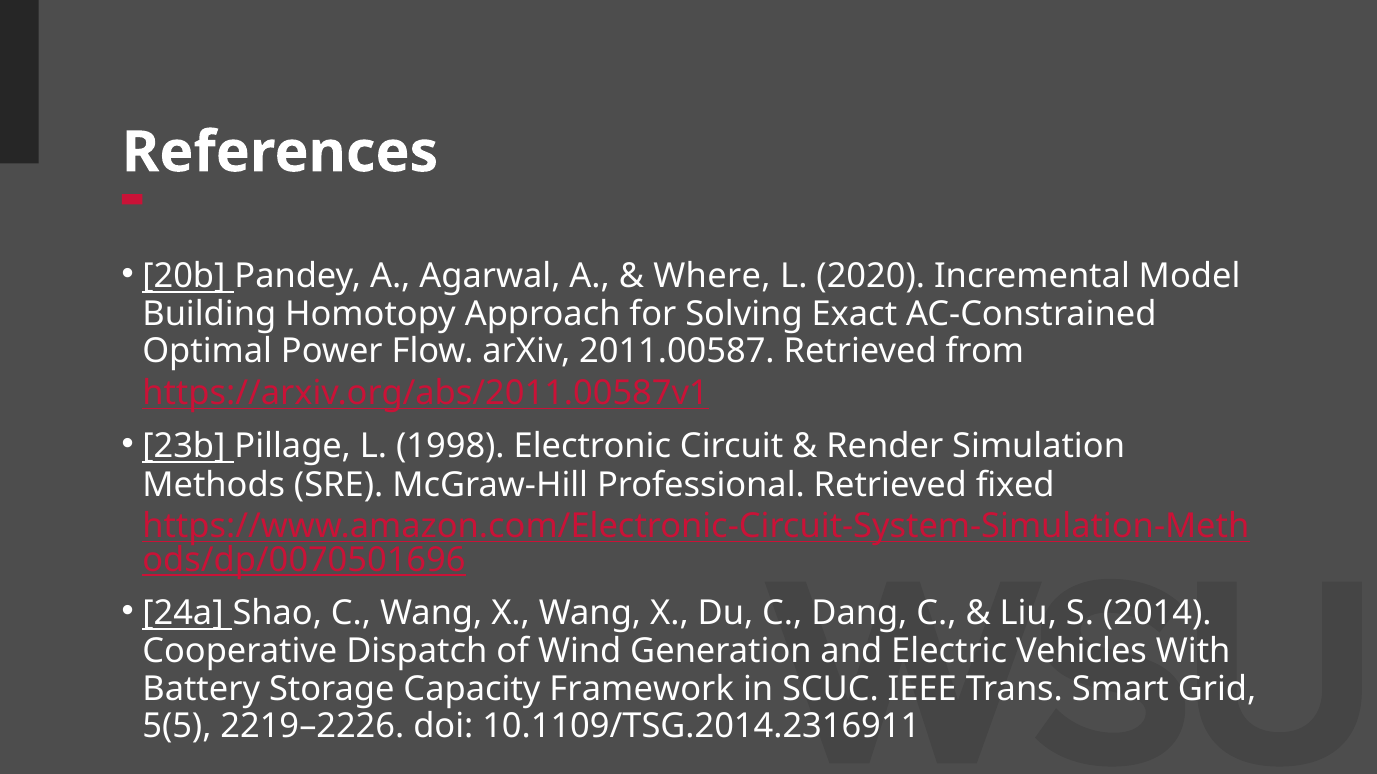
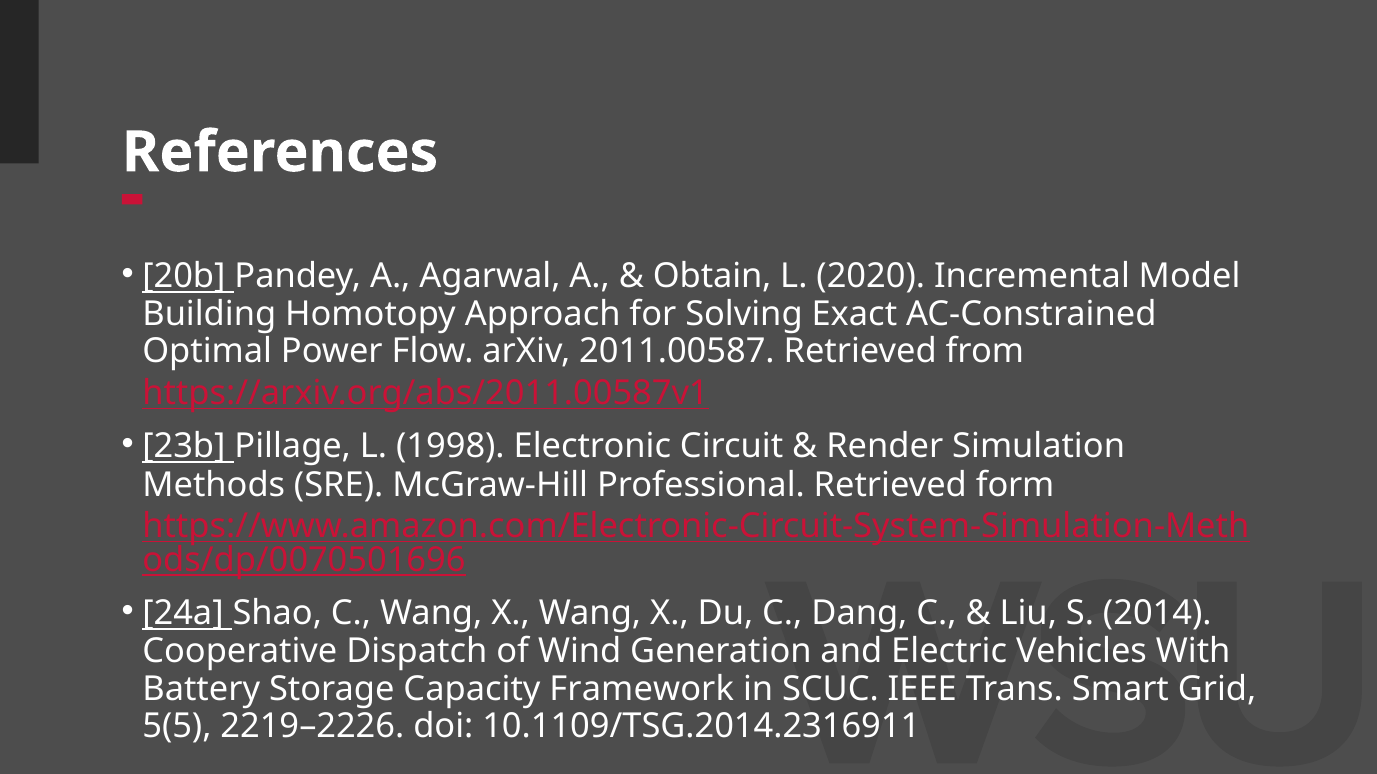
Where: Where -> Obtain (712, 276)
fixed: fixed -> form (1015, 485)
